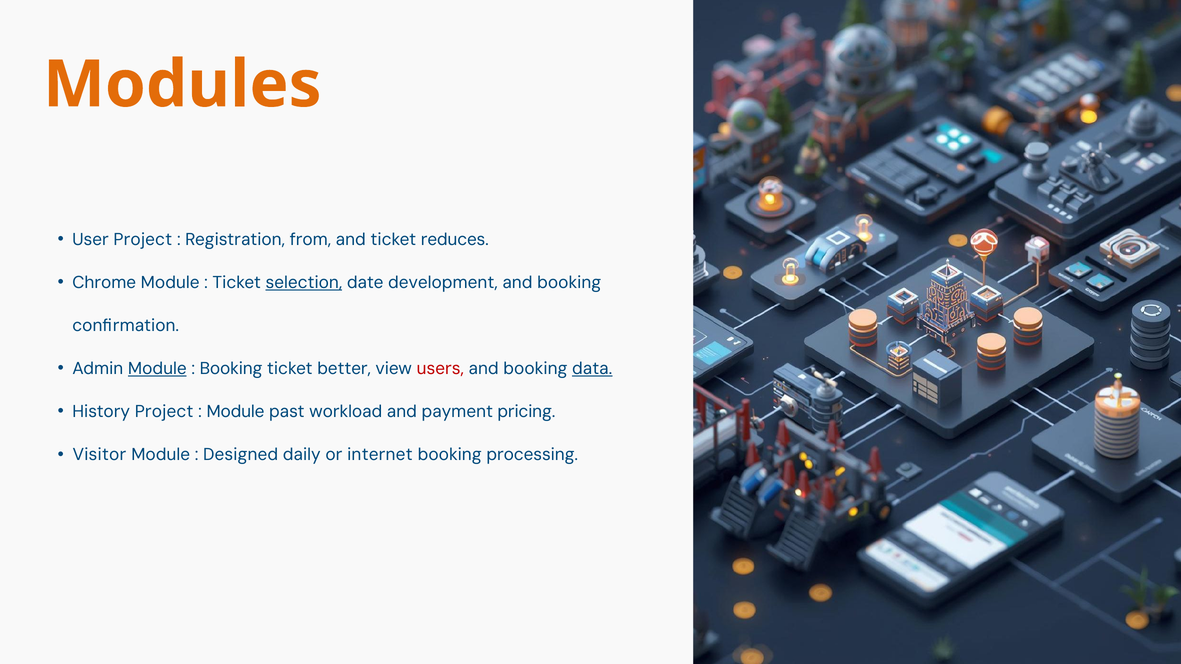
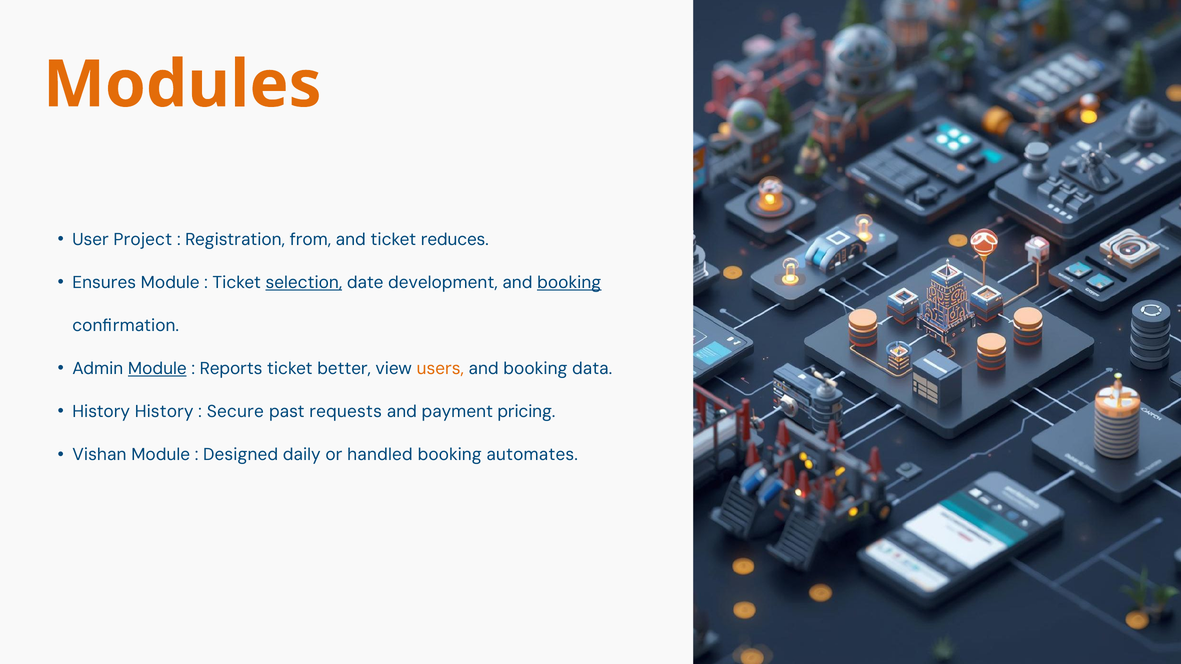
Chrome: Chrome -> Ensures (104, 283)
booking underline: none -> present (569, 283)
Booking: Booking -> Reports (231, 369)
users colour: red -> orange (440, 369)
data underline: present -> none (592, 369)
History Project: Project -> History (164, 412)
Module: Module -> Secure (235, 412)
workload: workload -> requests (346, 412)
Visitor: Visitor -> Vishan (99, 455)
internet: internet -> handled (380, 455)
processing: processing -> automates (532, 455)
